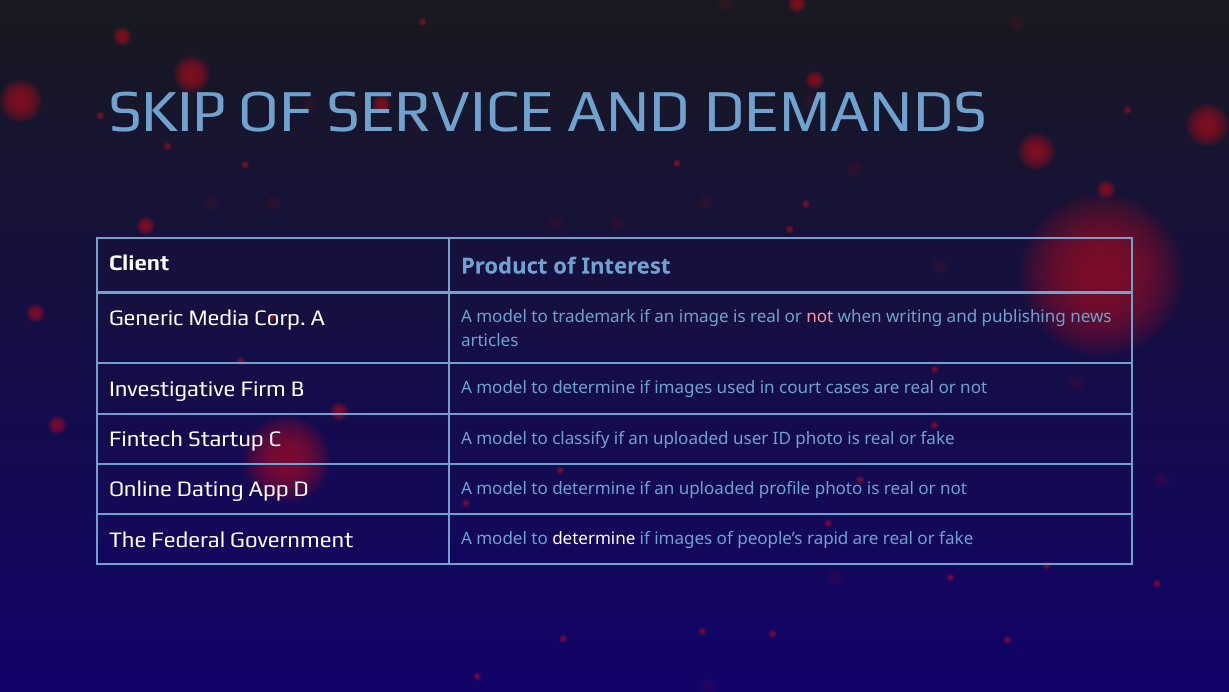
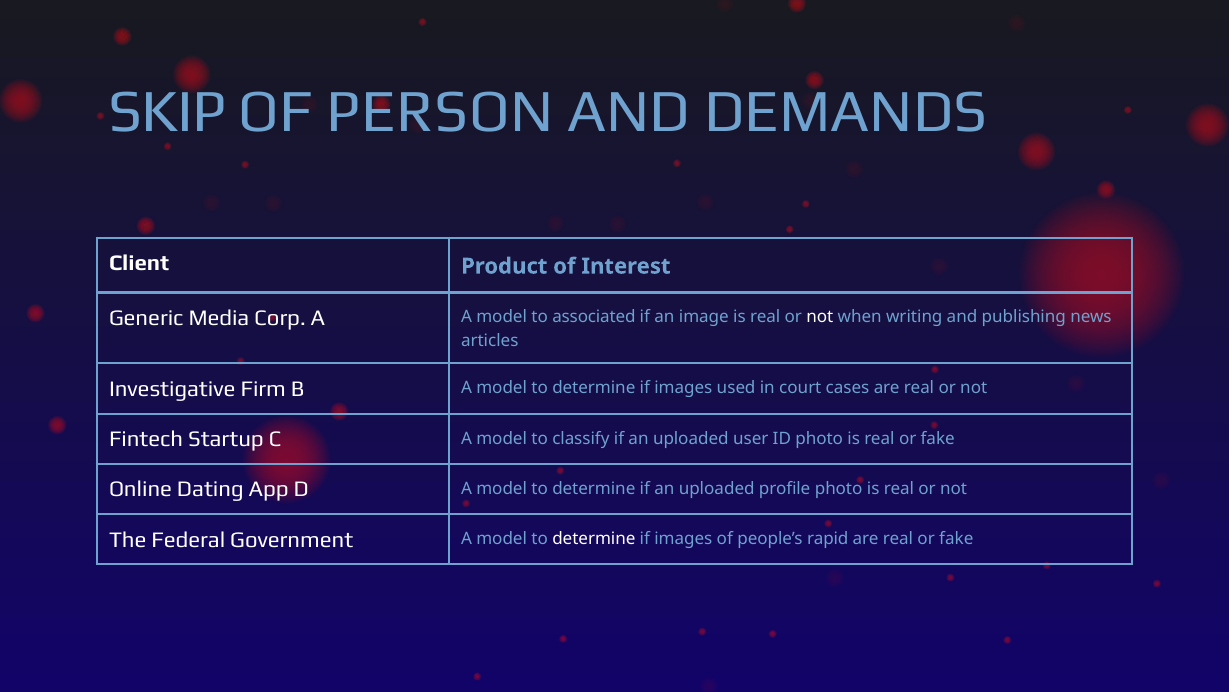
SERVICE: SERVICE -> PERSON (440, 112)
trademark: trademark -> associated (594, 317)
not colour: pink -> white (820, 317)
